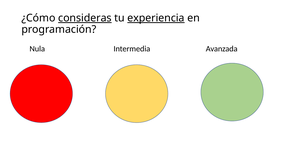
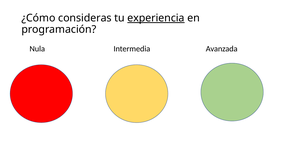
consideras underline: present -> none (85, 18)
